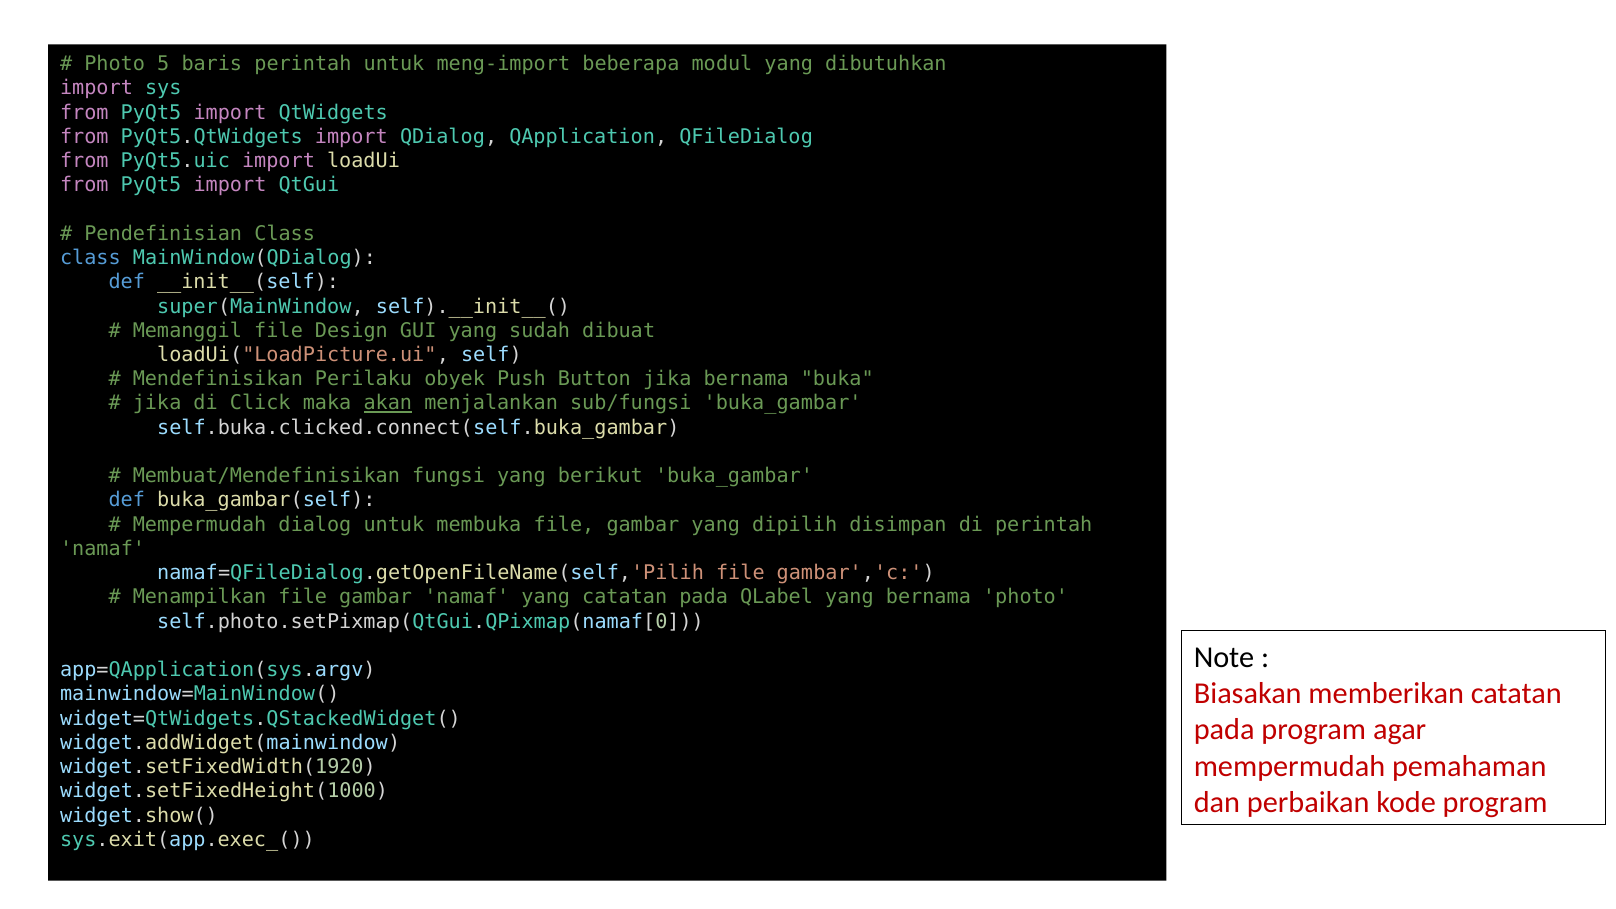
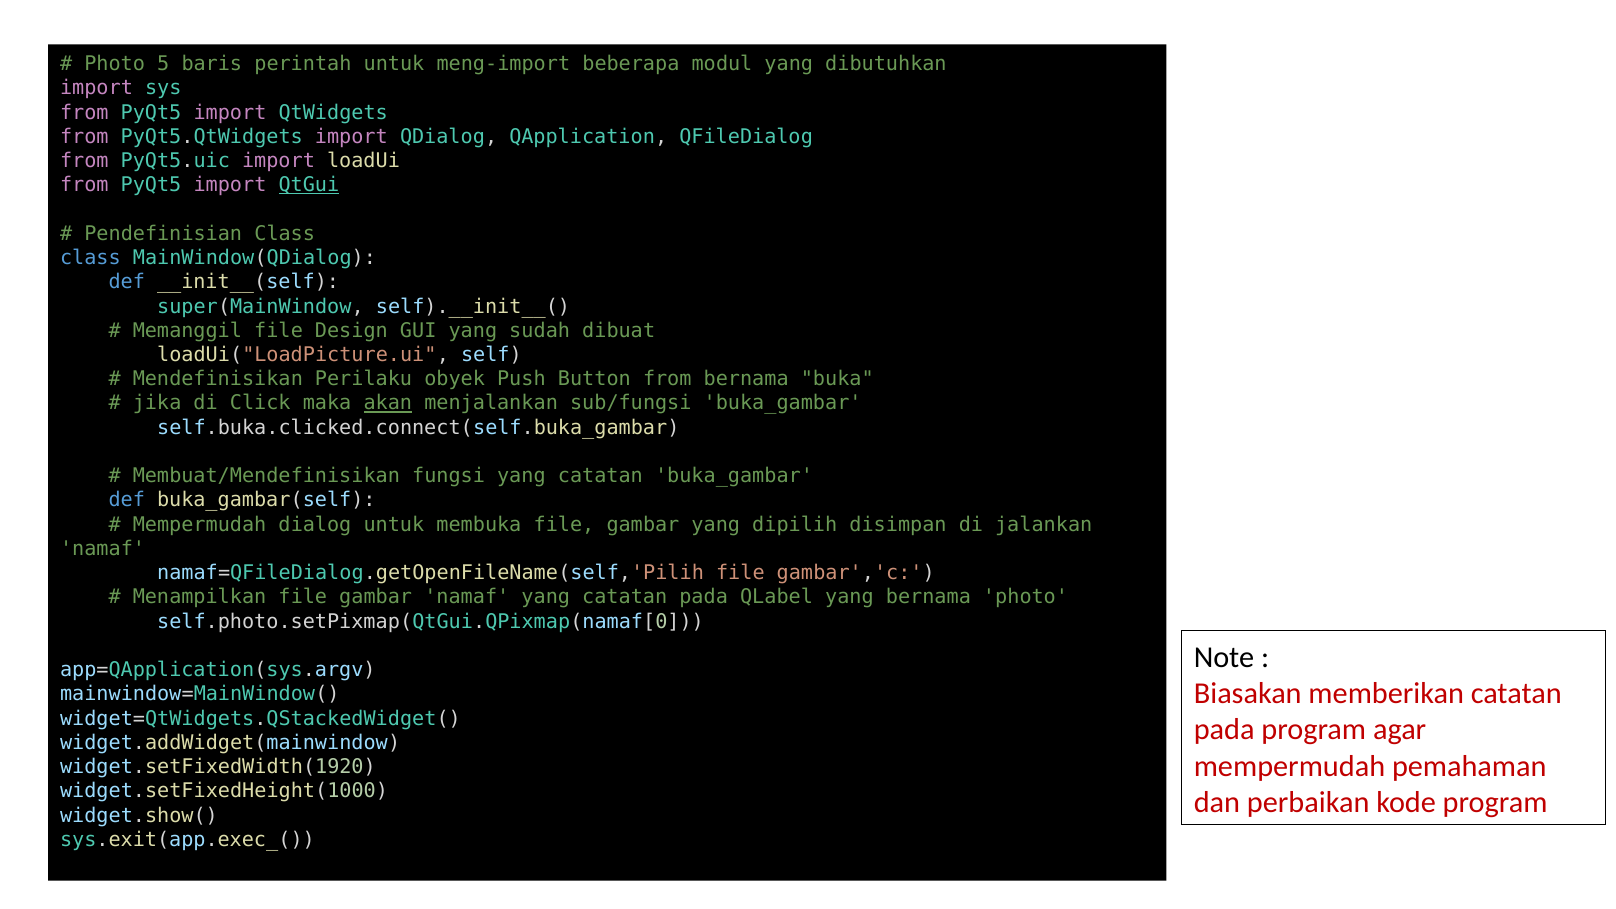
QtGui underline: none -> present (309, 185)
Button jika: jika -> from (667, 379)
fungsi yang berikut: berikut -> catatan (600, 476)
di perintah: perintah -> jalankan (1044, 525)
